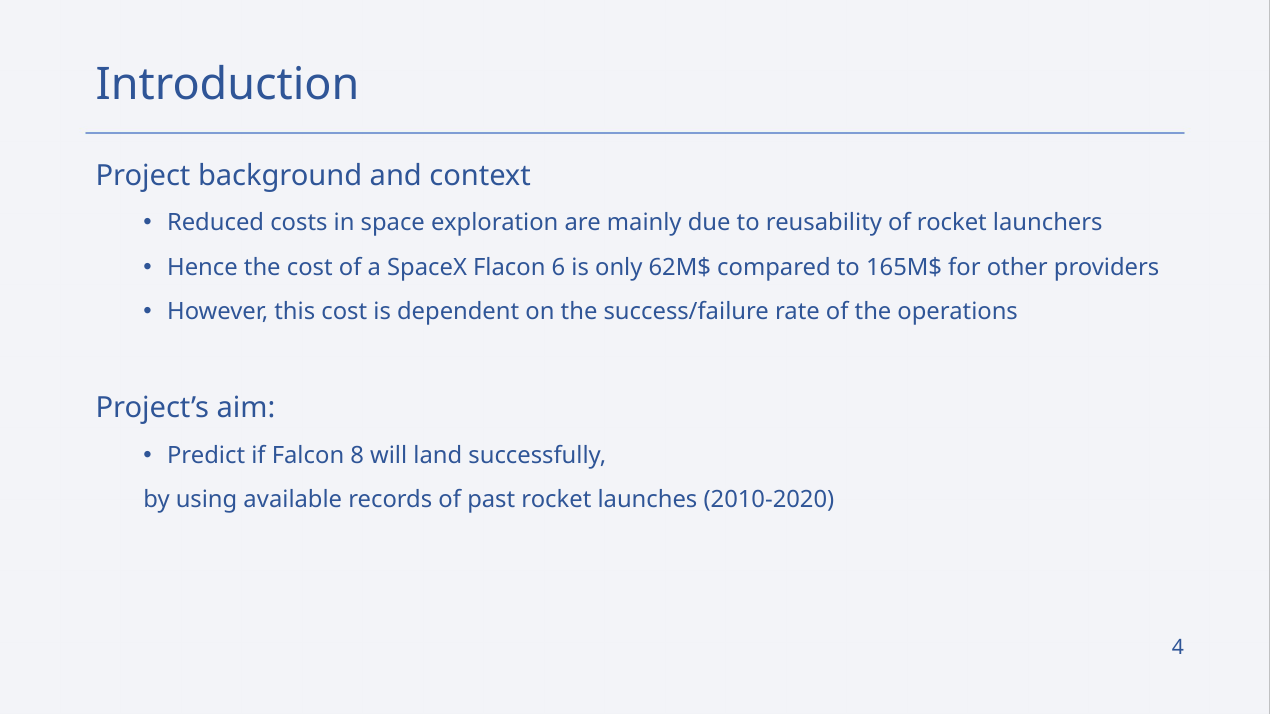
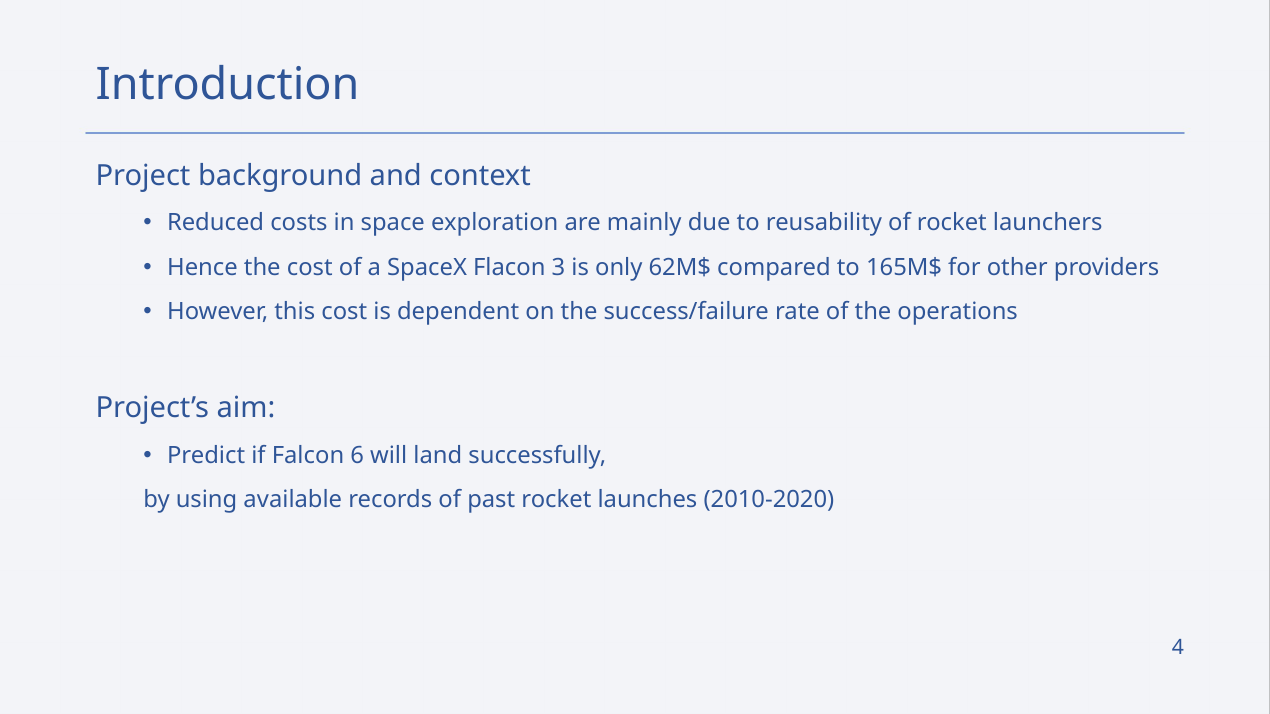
6: 6 -> 3 (559, 267)
8: 8 -> 6 (357, 456)
